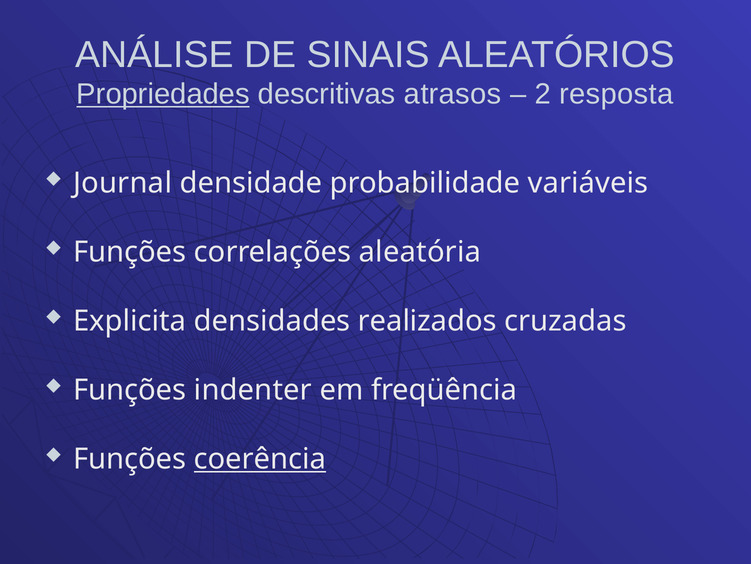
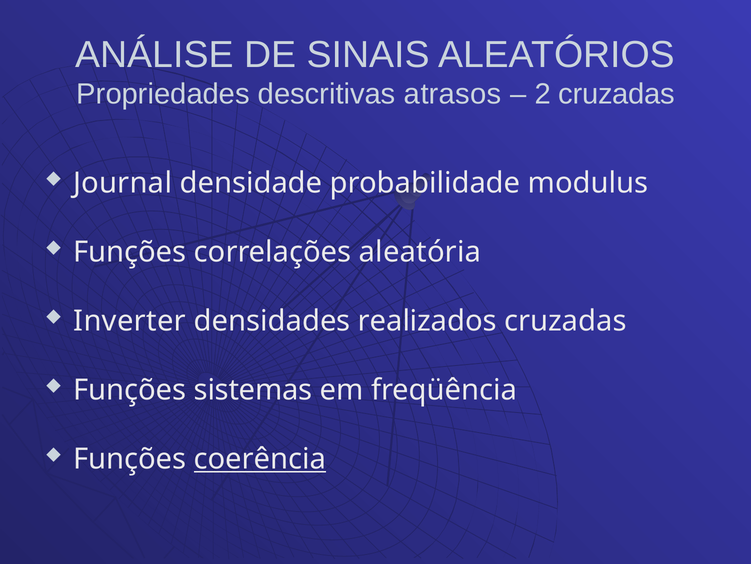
Propriedades underline: present -> none (163, 94)
2 resposta: resposta -> cruzadas (617, 94)
variáveis: variáveis -> modulus (588, 183)
Explicita: Explicita -> Inverter (130, 321)
indenter: indenter -> sistemas (253, 390)
